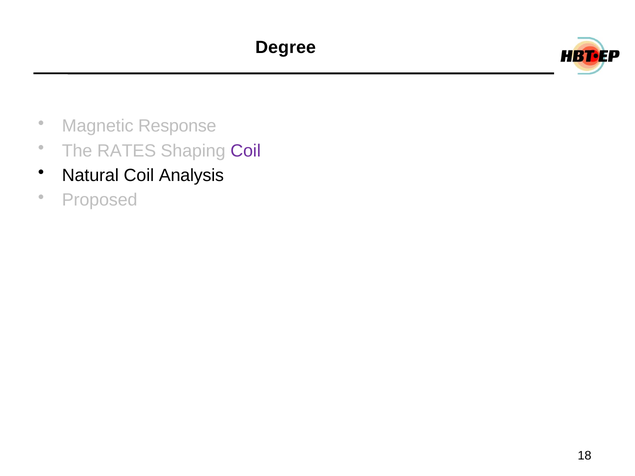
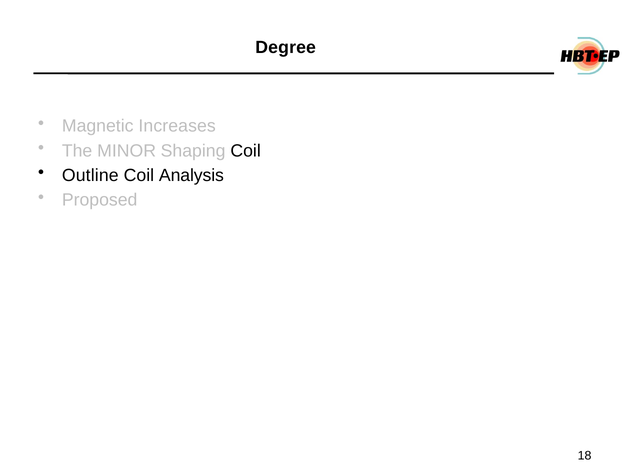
Response: Response -> Increases (177, 126)
RATES: RATES -> MINOR (127, 151)
Coil colour: purple -> black (246, 151)
Natural: Natural -> Outline (90, 176)
